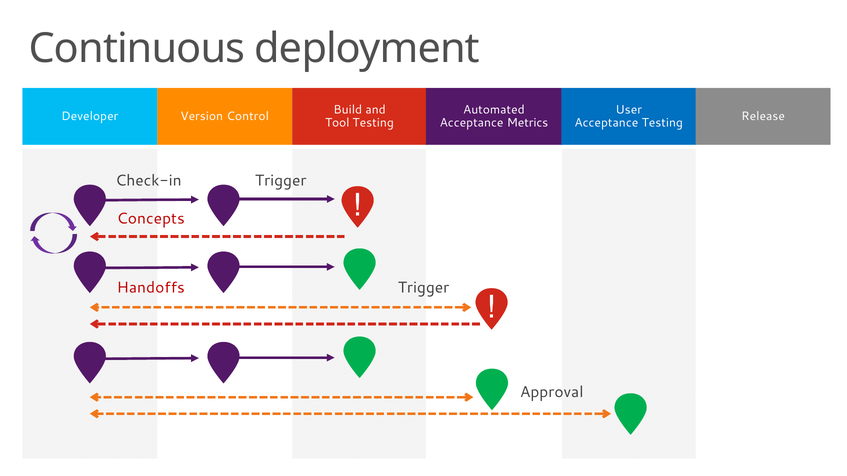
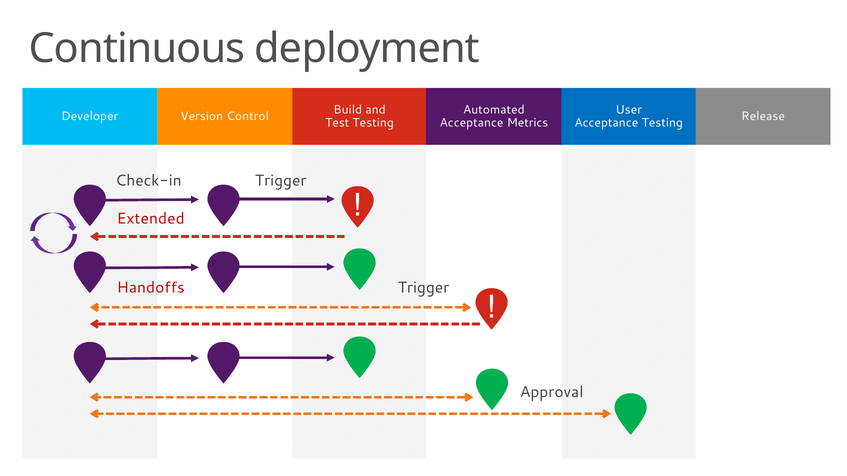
Tool: Tool -> Test (337, 123)
Concepts: Concepts -> Extended (151, 219)
